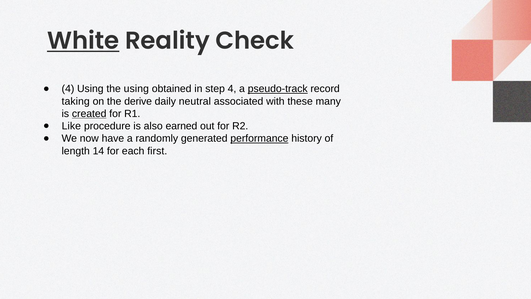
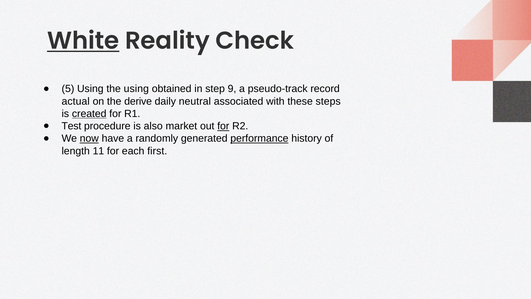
4: 4 -> 5 (68, 89)
step 4: 4 -> 9 (232, 89)
pseudo-track underline: present -> none (278, 89)
taking: taking -> actual (76, 101)
many: many -> steps (328, 101)
Like: Like -> Test (71, 126)
earned: earned -> market (181, 126)
for underline: none -> present (223, 126)
now underline: none -> present (89, 138)
14: 14 -> 11 (98, 151)
